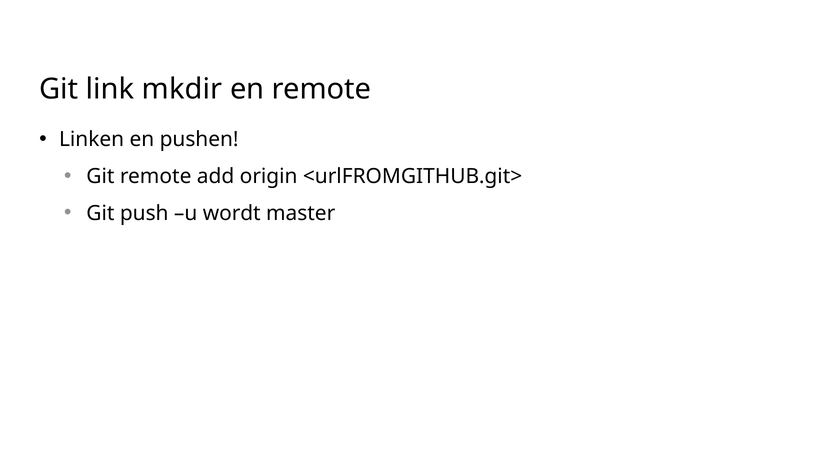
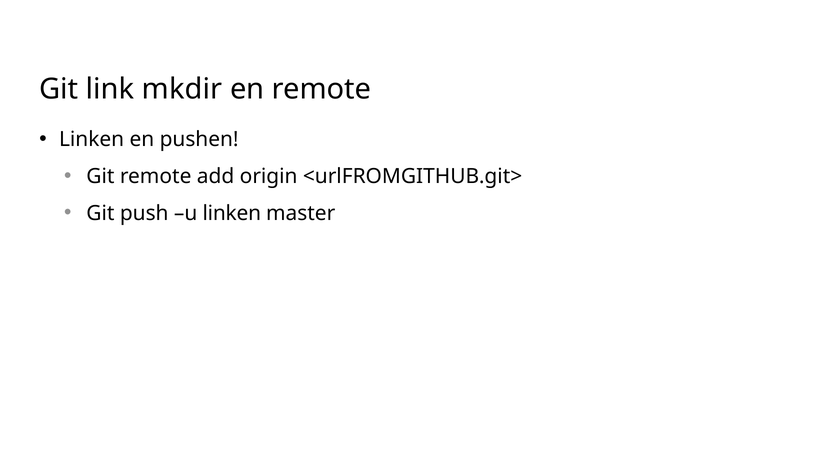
u wordt: wordt -> linken (232, 213)
